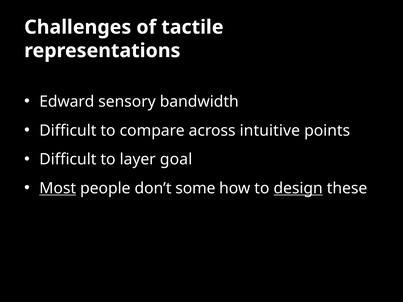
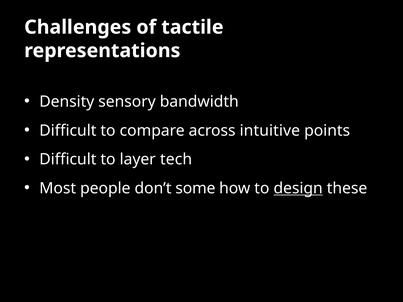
Edward: Edward -> Density (67, 102)
goal: goal -> tech (176, 160)
Most underline: present -> none (58, 188)
